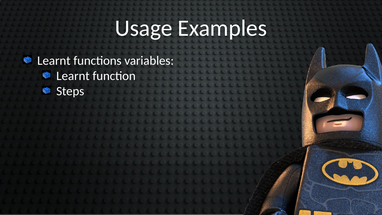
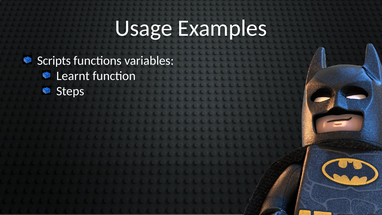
Learnt: Learnt -> Scripts (54, 61)
